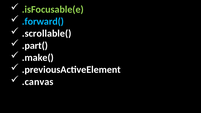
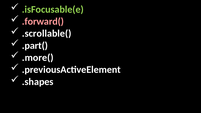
.forward( colour: light blue -> pink (43, 21)
.make(: .make( -> .more( (38, 58)
.canvas: .canvas -> .shapes (38, 82)
